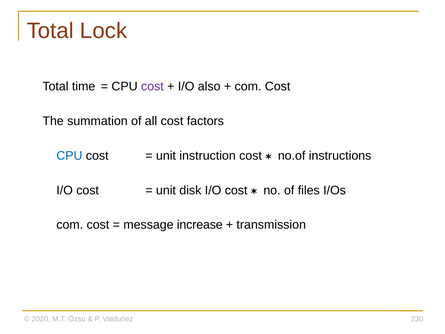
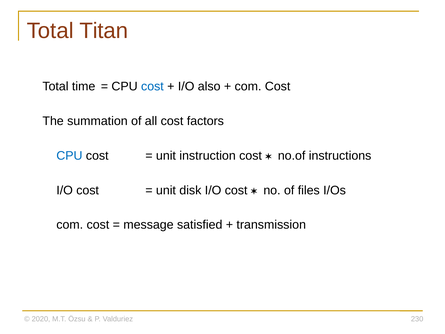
Lock: Lock -> Titan (104, 31)
cost colour: purple -> blue (152, 86)
increase: increase -> satisfied (200, 225)
